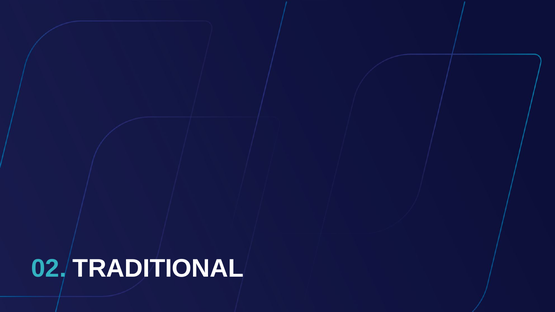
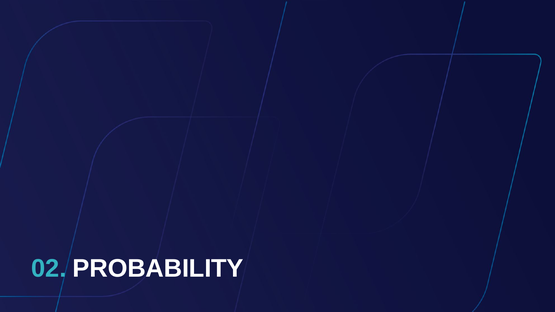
TRADITIONAL: TRADITIONAL -> PROBABILITY (158, 269)
